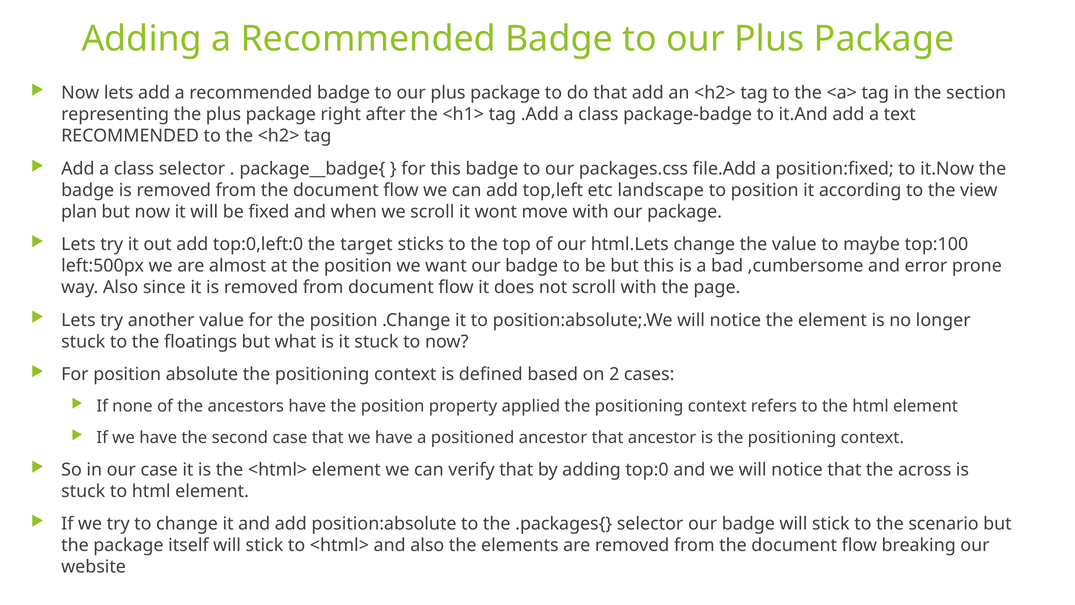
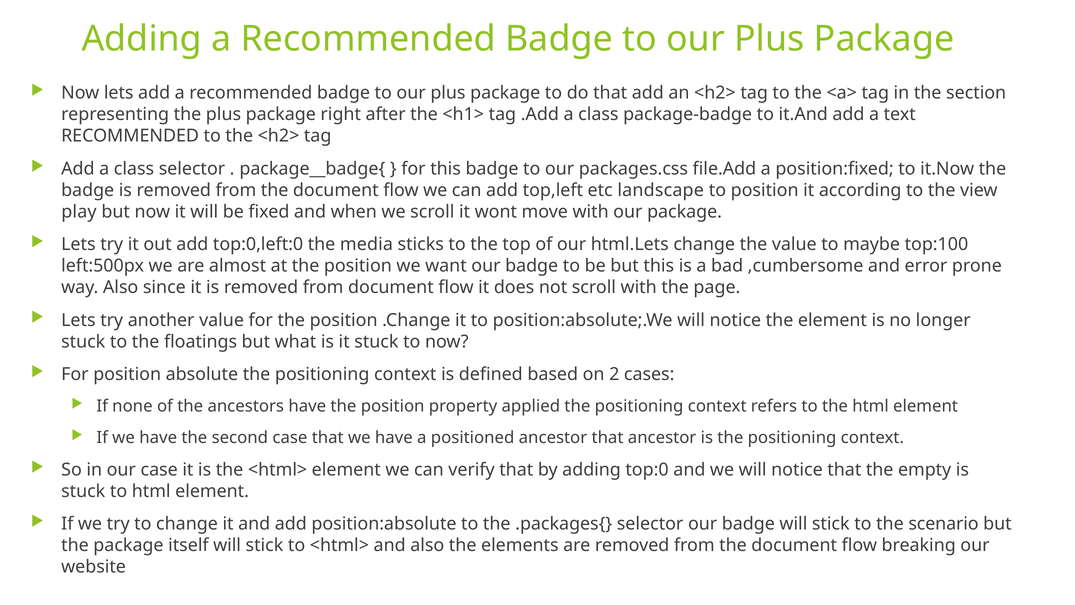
plan: plan -> play (79, 212)
target: target -> media (366, 244)
across: across -> empty (925, 470)
